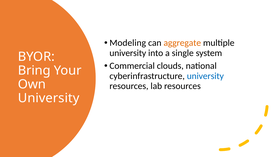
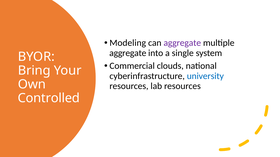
aggregate colour: orange -> purple (182, 43)
university: university -> aggregate (128, 53)
University: University -> Controlled (49, 98)
